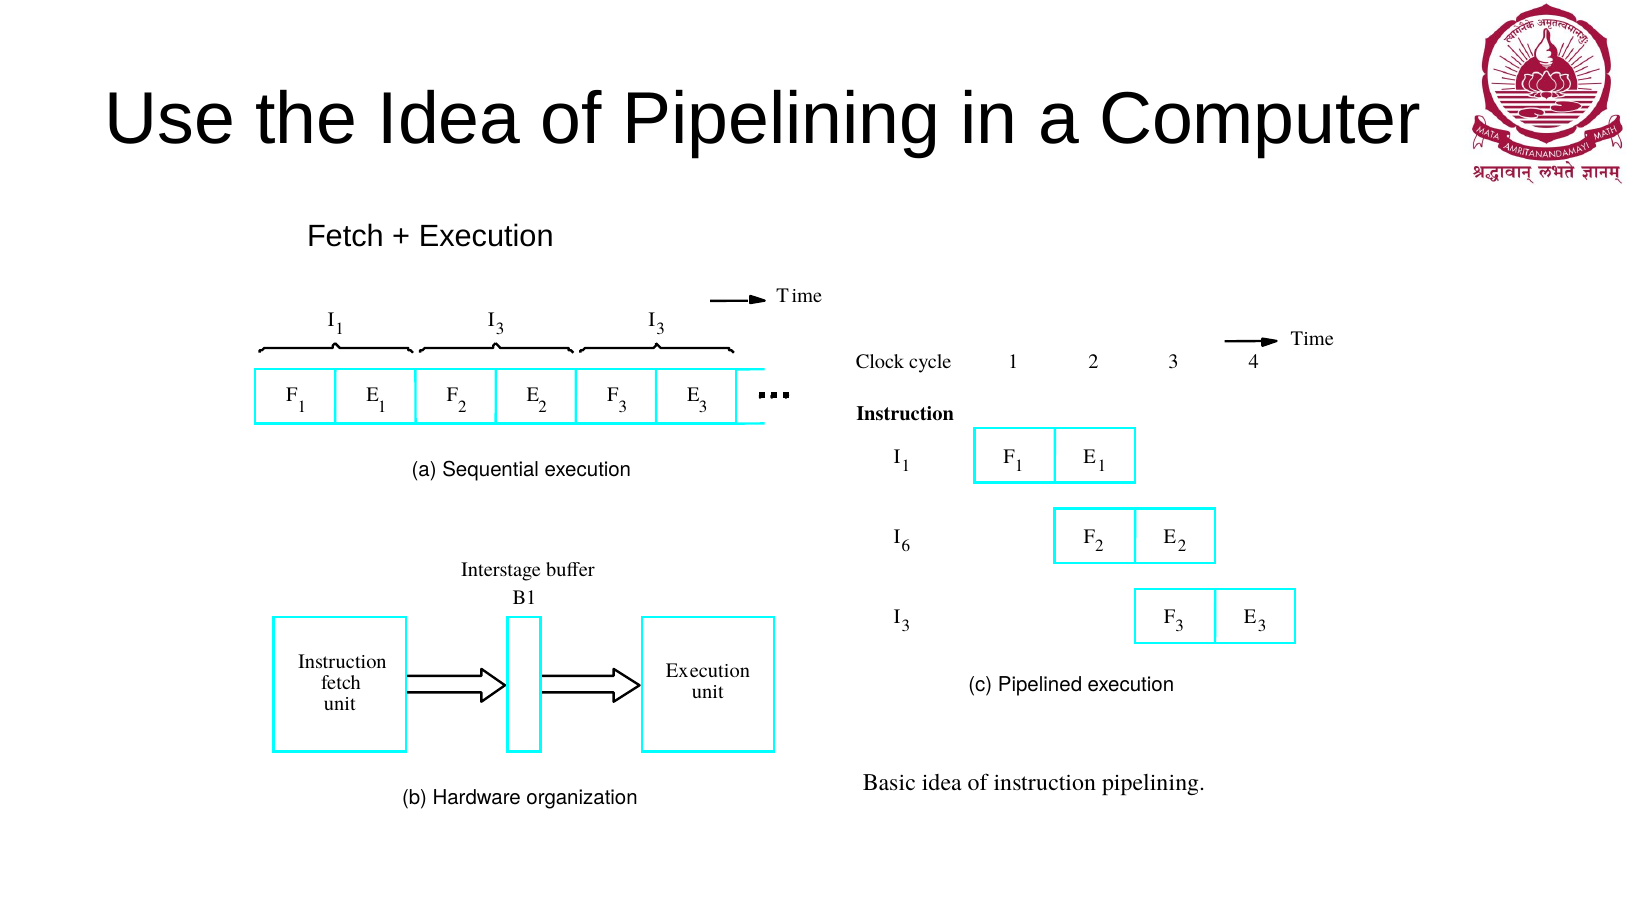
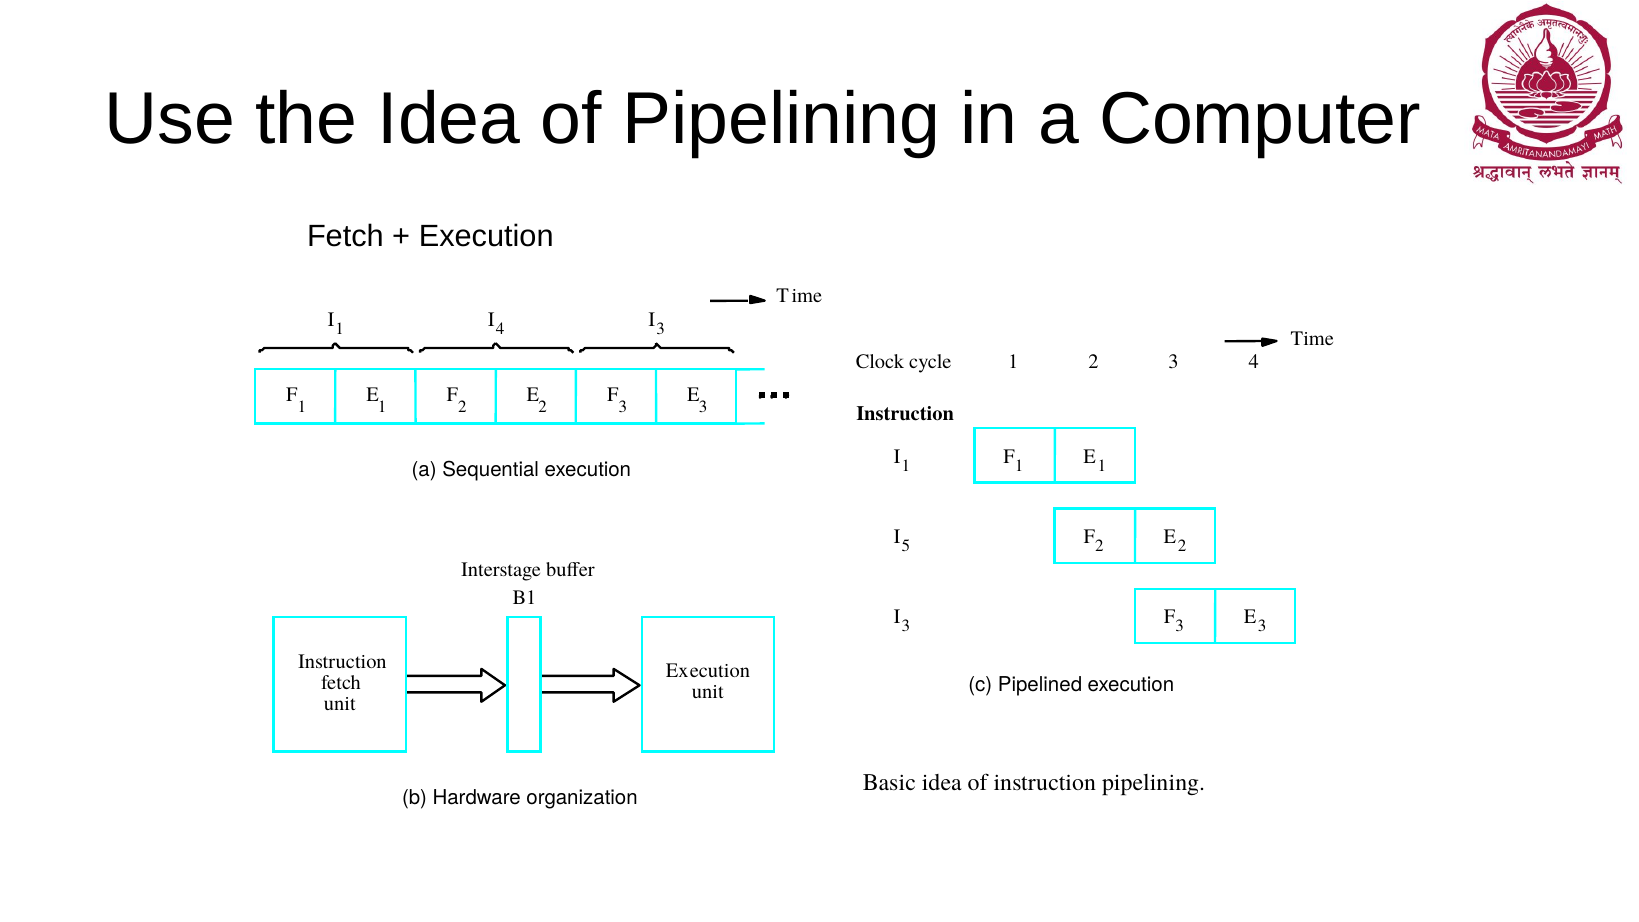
1 I 3: 3 -> 4 (500, 329)
6: 6 -> 5 (906, 546)
